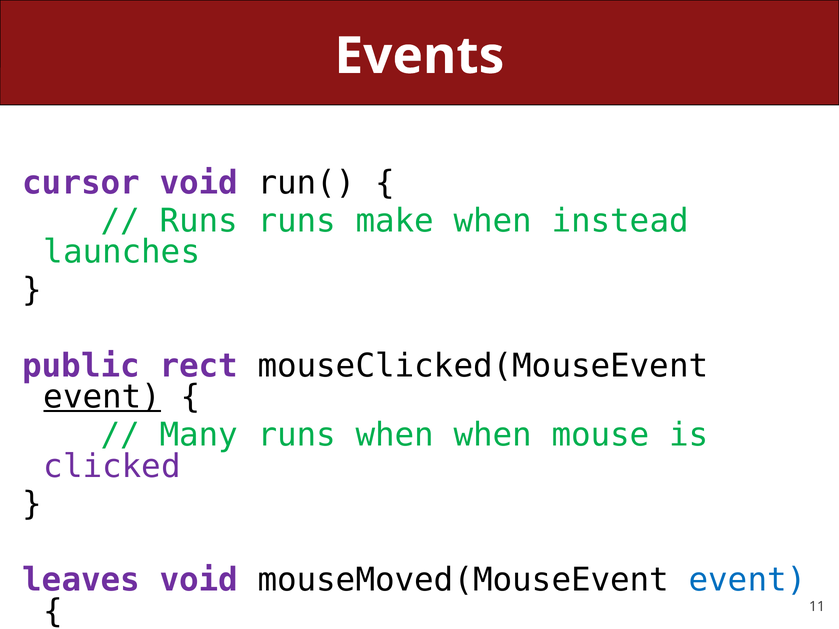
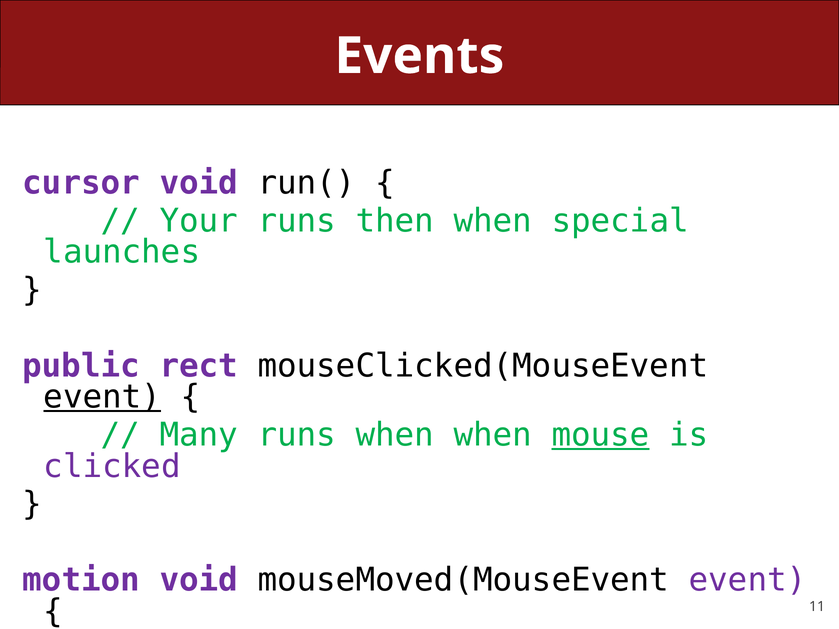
Runs: Runs -> Your (199, 221)
make: make -> then (395, 221)
instead: instead -> special (620, 221)
mouse underline: none -> present (601, 435)
leaves: leaves -> motion (81, 580)
event colour: blue -> purple (748, 580)
